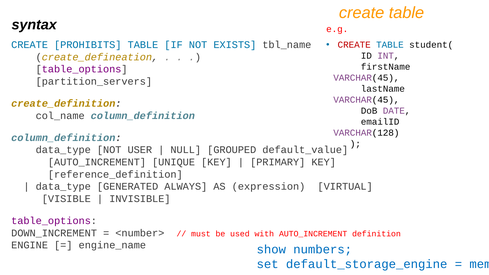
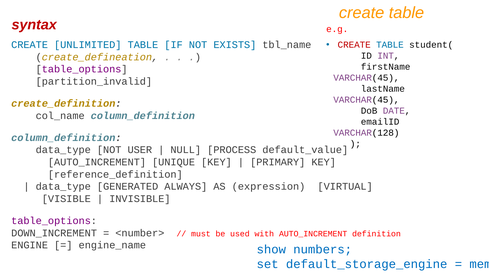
syntax colour: black -> red (34, 25)
PROHIBITS: PROHIBITS -> UNLIMITED (88, 45)
partition_servers: partition_servers -> partition_invalid (94, 81)
GROUPED: GROUPED -> PROCESS (232, 150)
